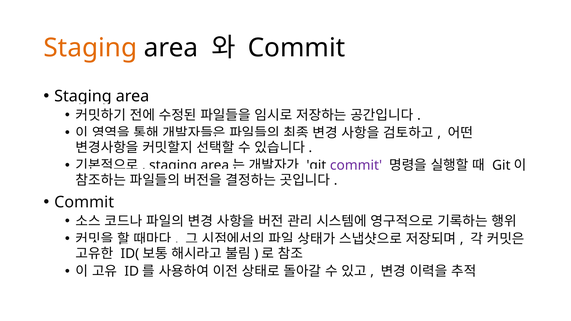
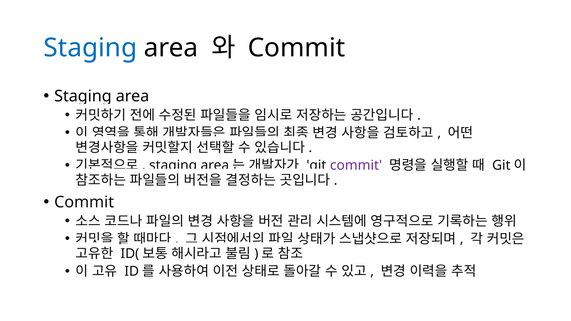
Staging colour: orange -> blue (90, 48)
